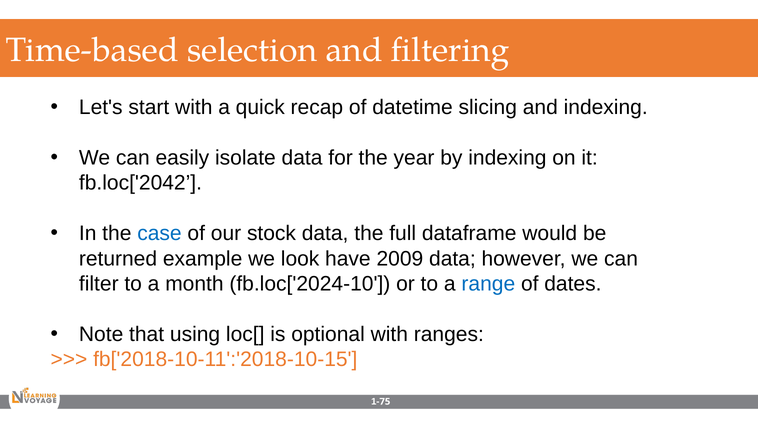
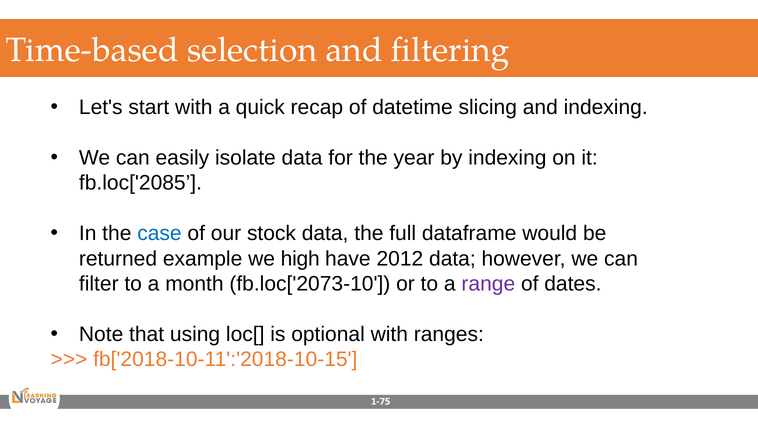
fb.loc['2042: fb.loc['2042 -> fb.loc['2085 (140, 183)
look: look -> high (300, 259)
2009: 2009 -> 2012 (400, 259)
fb.loc['2024-10: fb.loc['2024-10 -> fb.loc['2073-10 (310, 284)
range colour: blue -> purple (488, 284)
